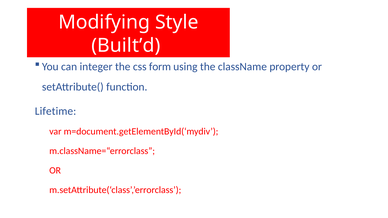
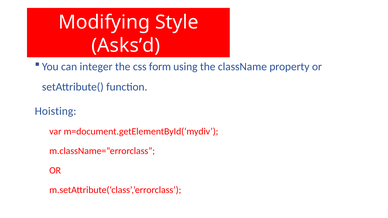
Built’d: Built’d -> Asks’d (126, 46)
Lifetime: Lifetime -> Hoisting (56, 111)
